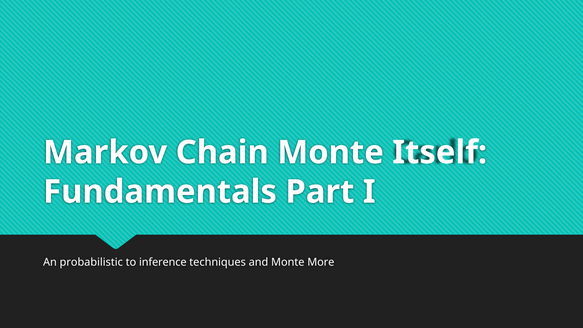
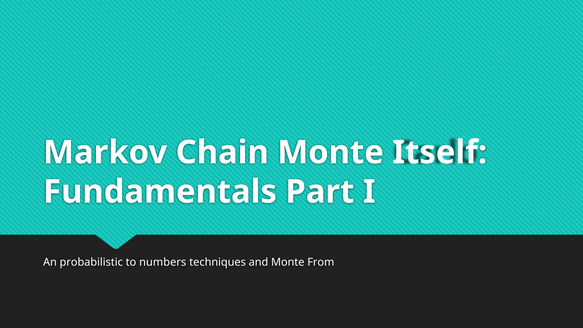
inference: inference -> numbers (163, 262)
More: More -> From (321, 262)
